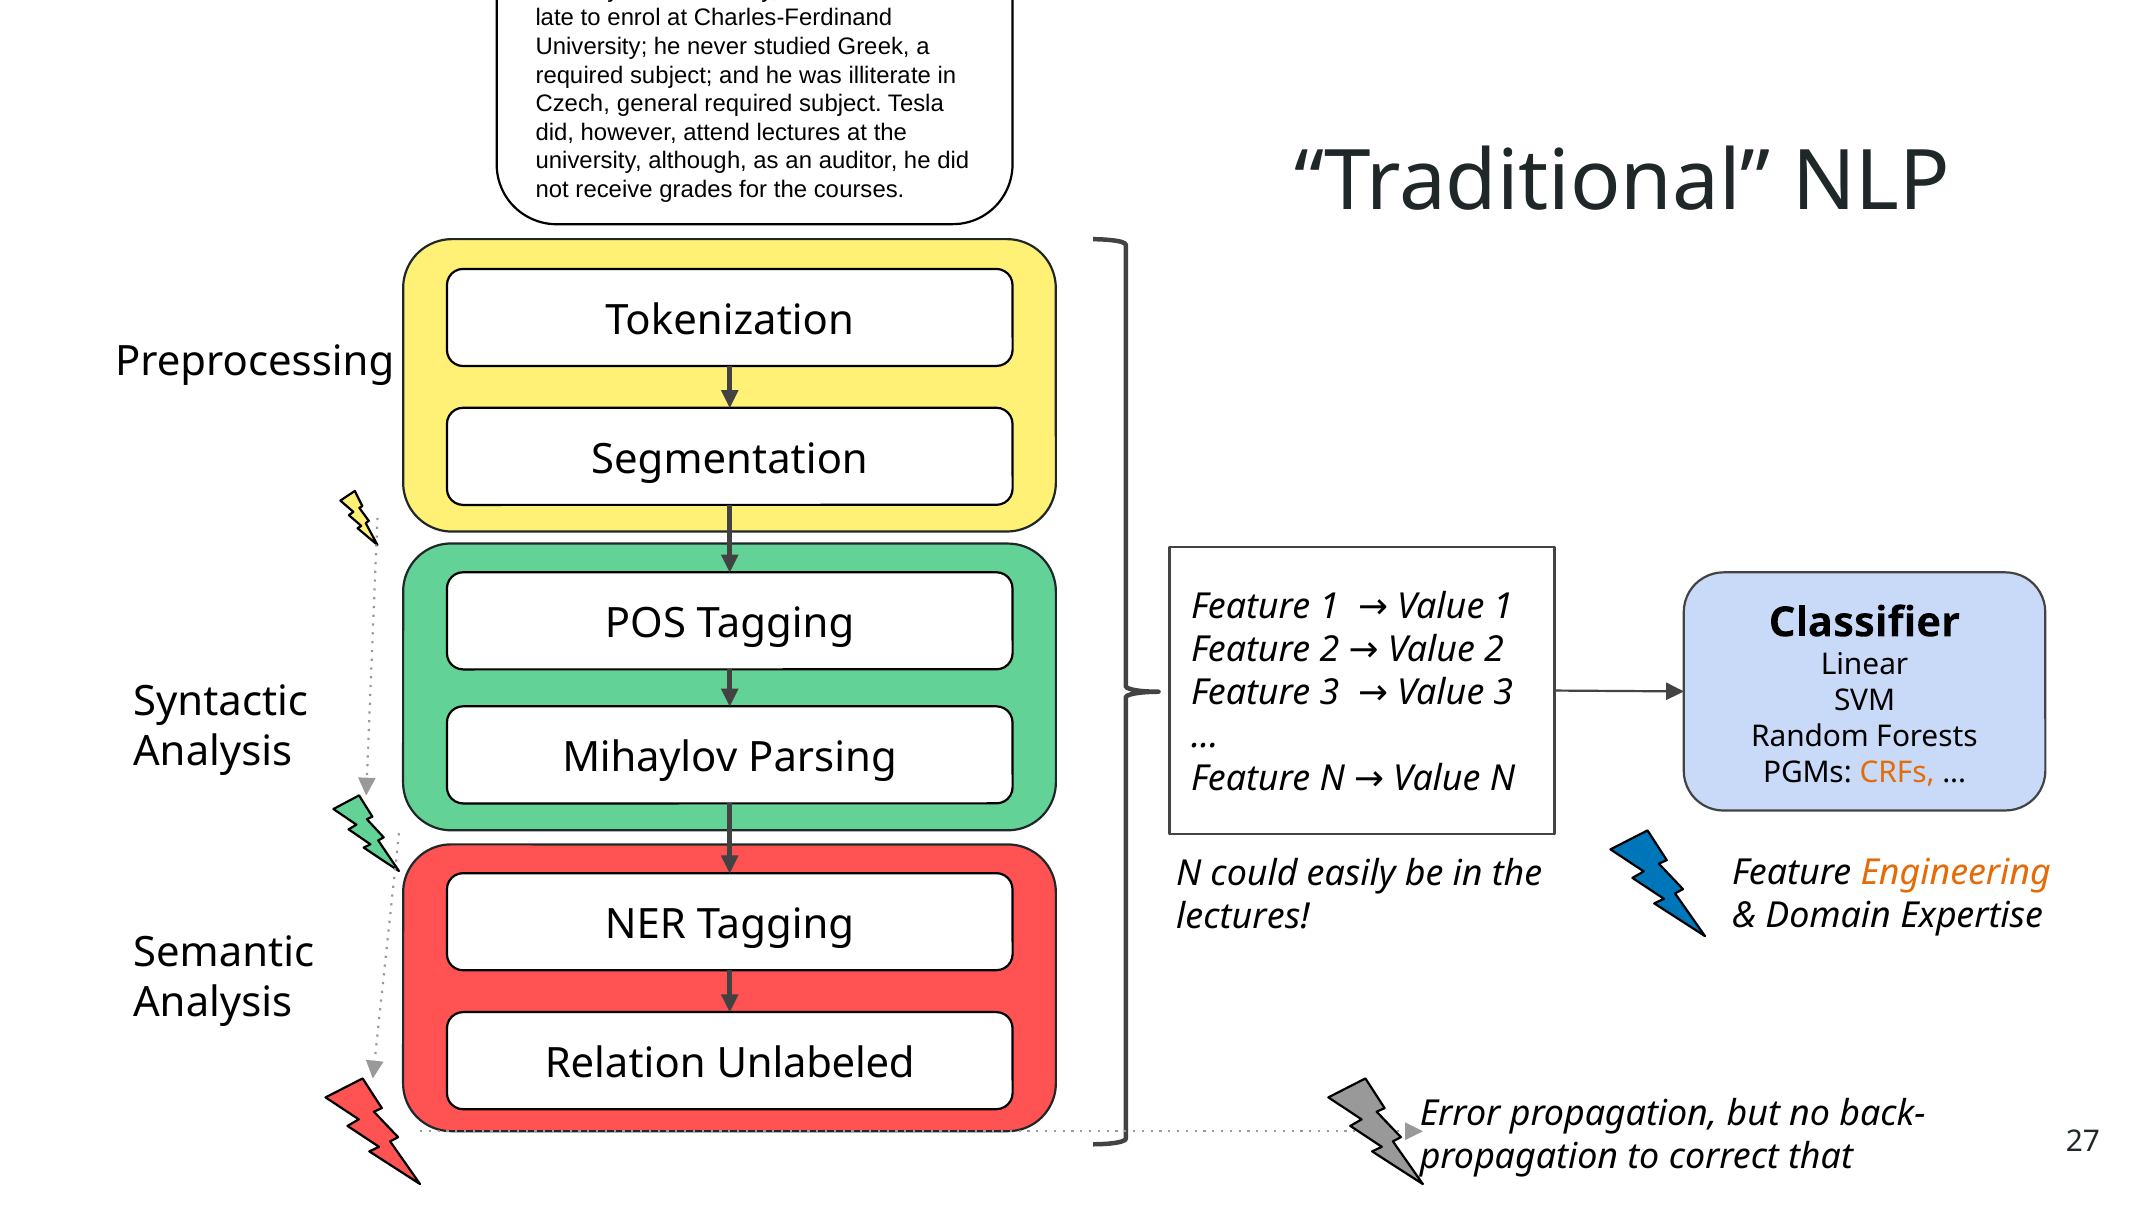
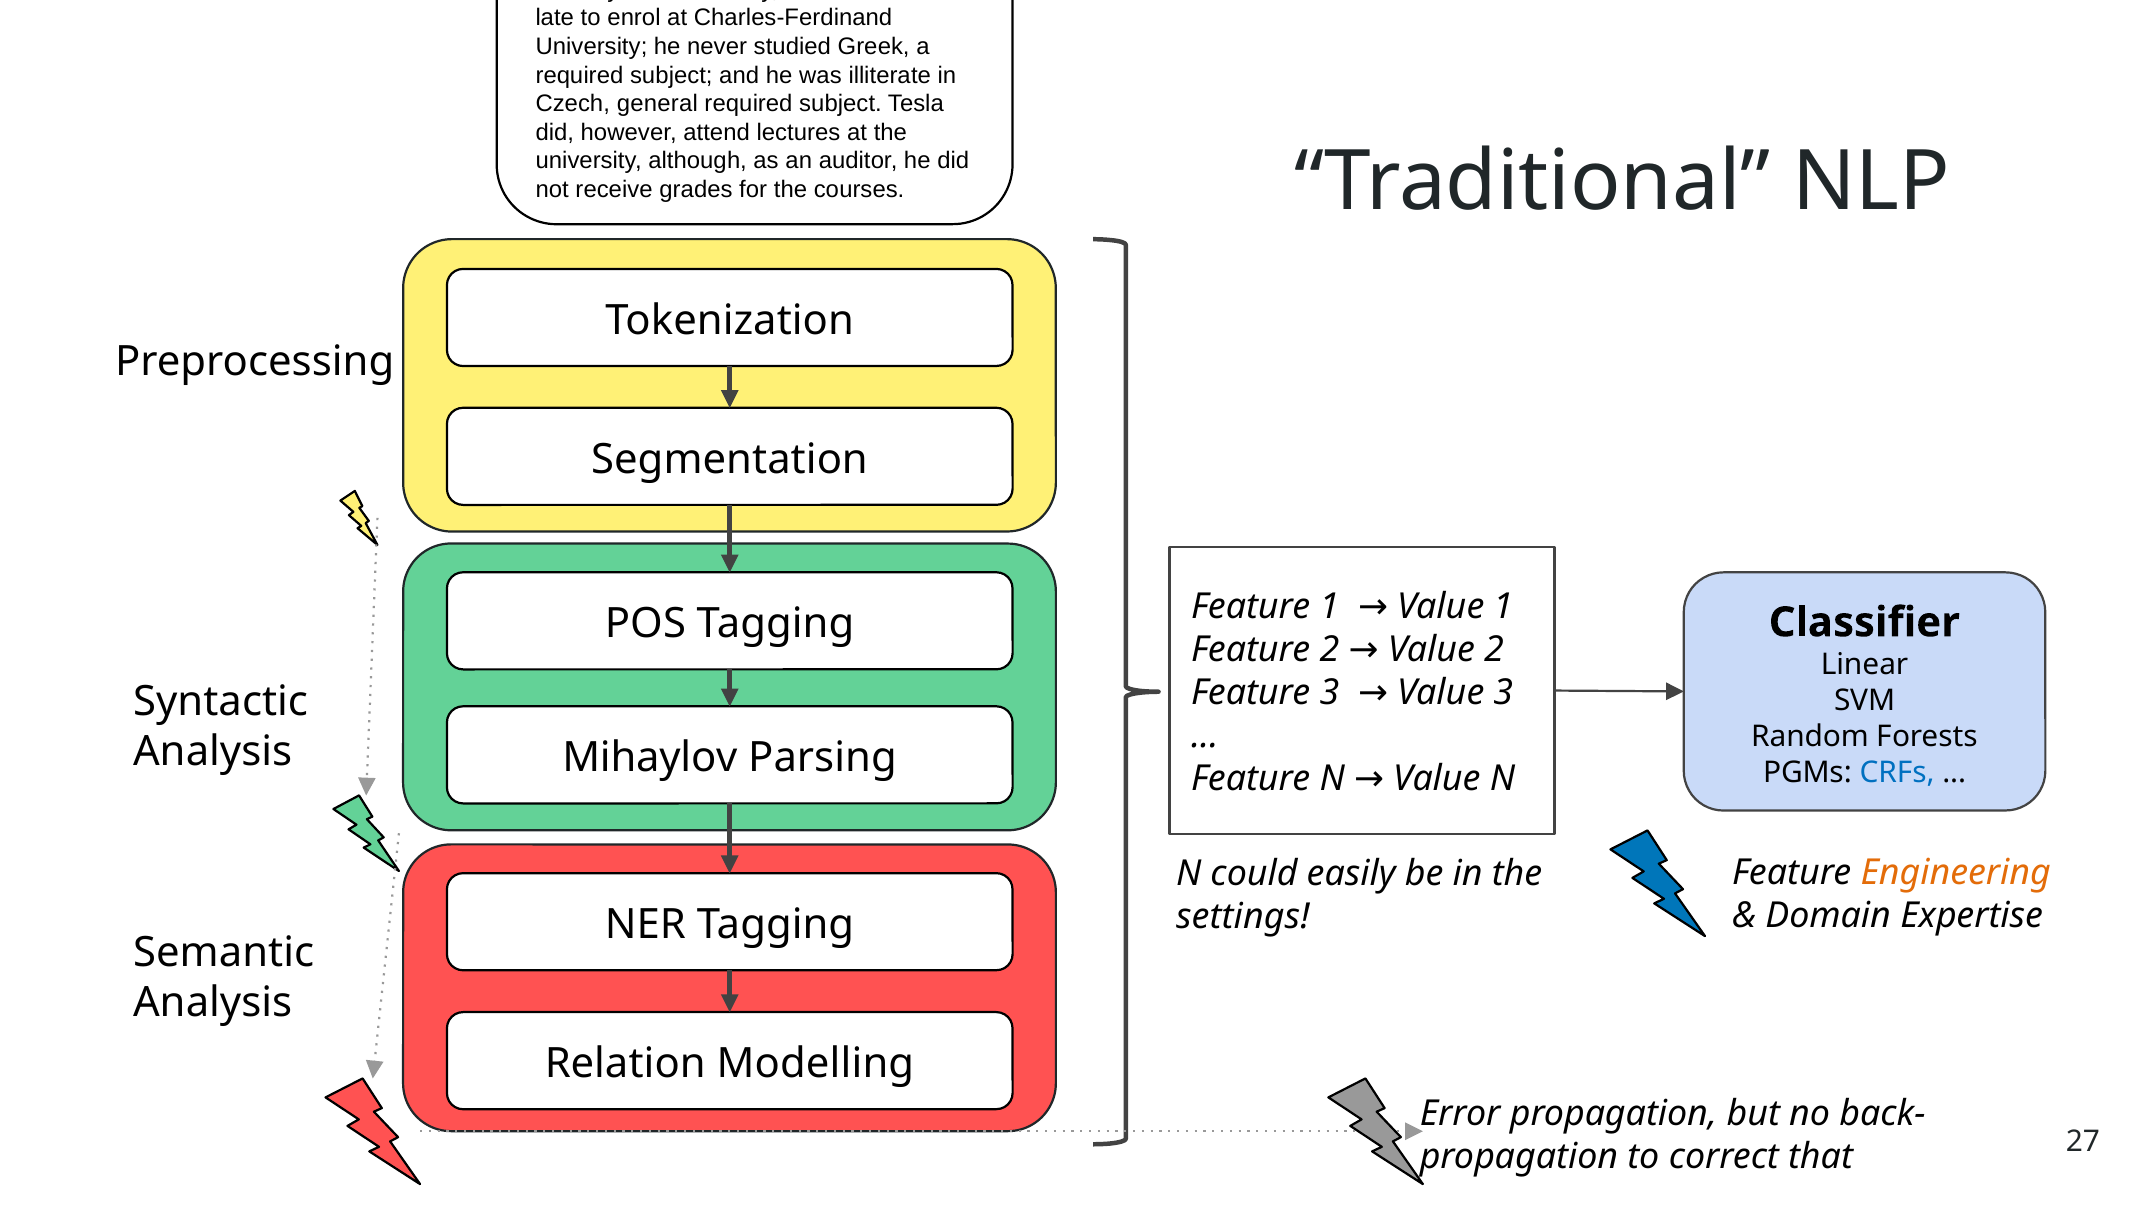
CRFs colour: orange -> blue (1897, 773)
lectures: lectures -> settings (1243, 917)
Unlabeled: Unlabeled -> Modelling (815, 1064)
